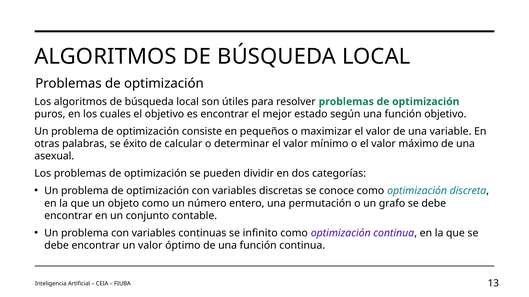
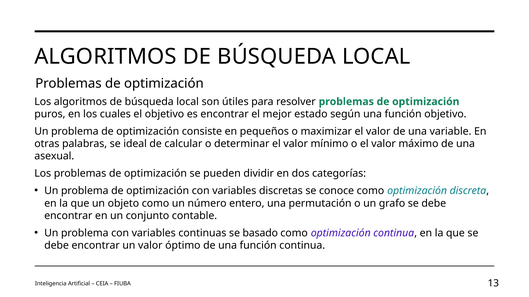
éxito: éxito -> ideal (135, 144)
infinito: infinito -> basado (260, 233)
